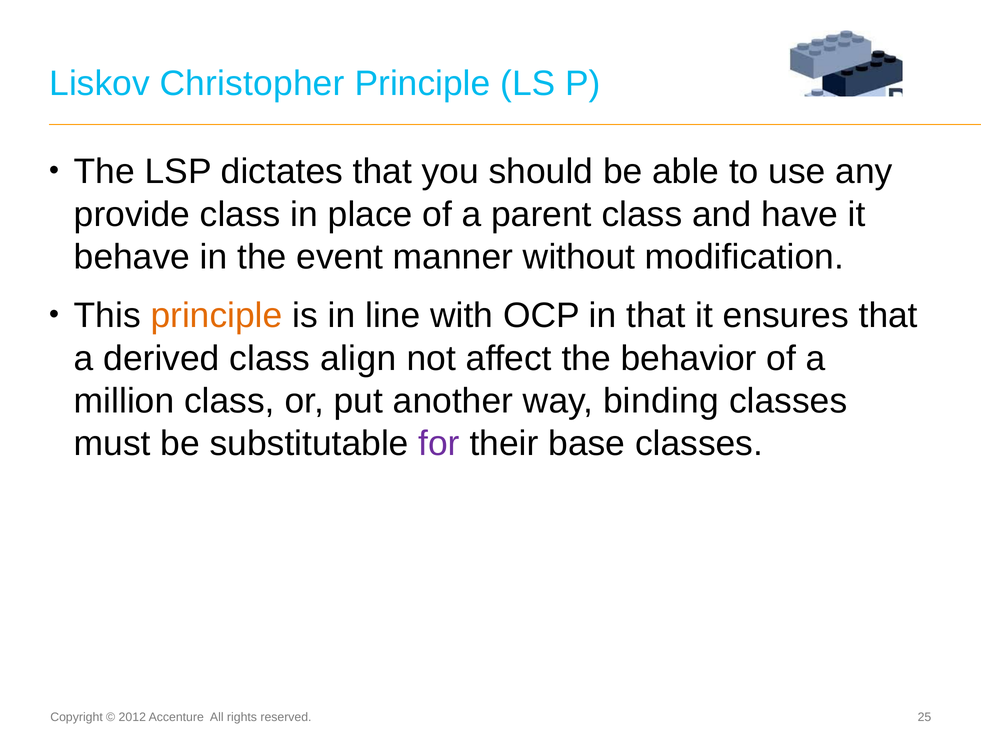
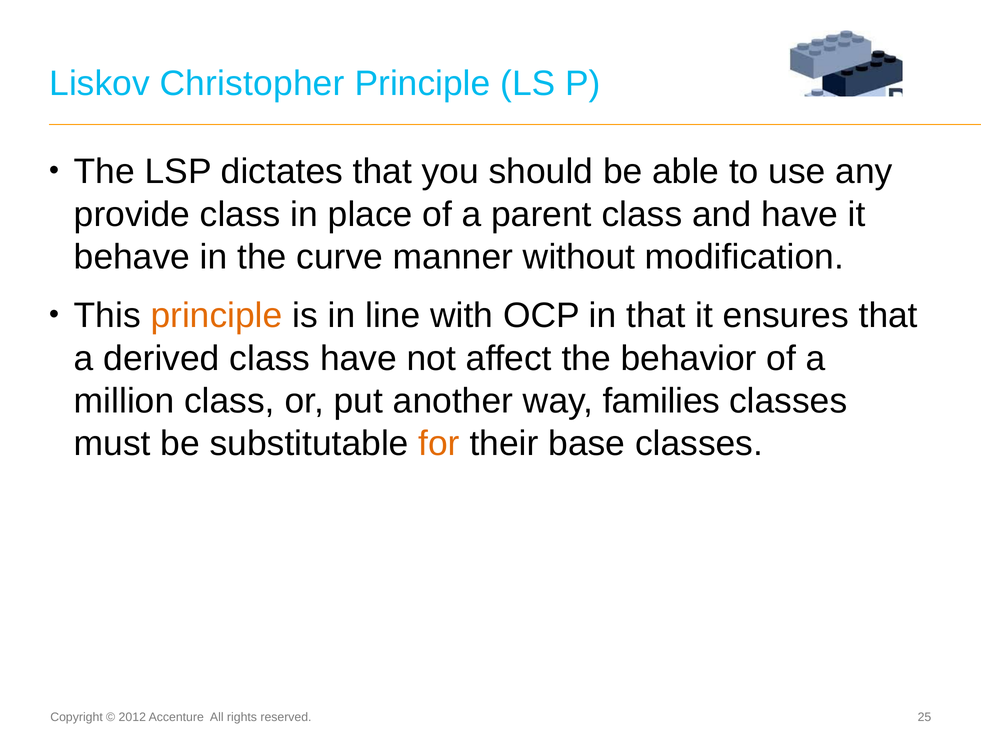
event: event -> curve (340, 257)
class align: align -> have (358, 359)
binding: binding -> families (661, 401)
for colour: purple -> orange (439, 444)
